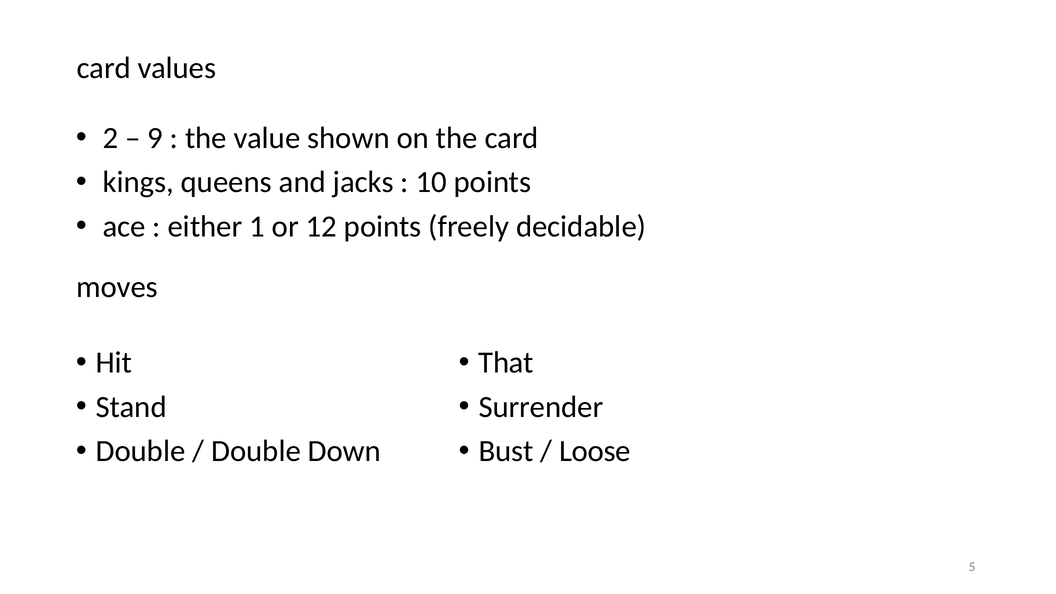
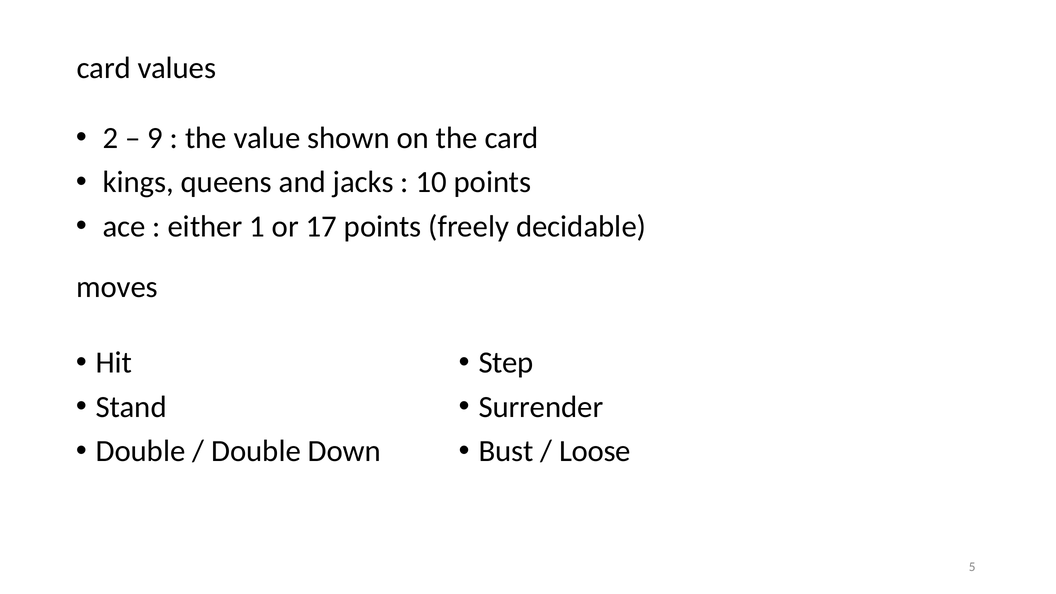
12: 12 -> 17 (321, 226)
That: That -> Step (506, 363)
